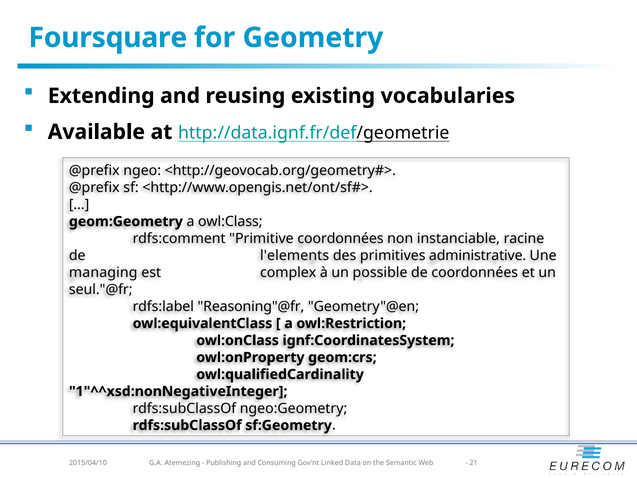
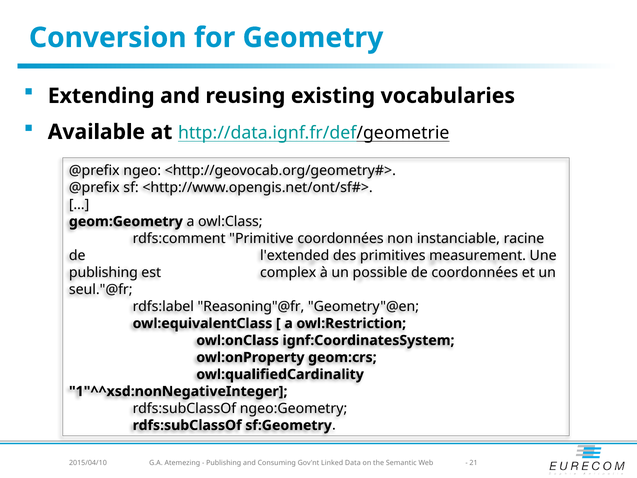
Foursquare: Foursquare -> Conversion (108, 38)
l'elements: l'elements -> l'extended (295, 255)
administrative: administrative -> measurement (478, 255)
managing: managing -> publishing (103, 272)
